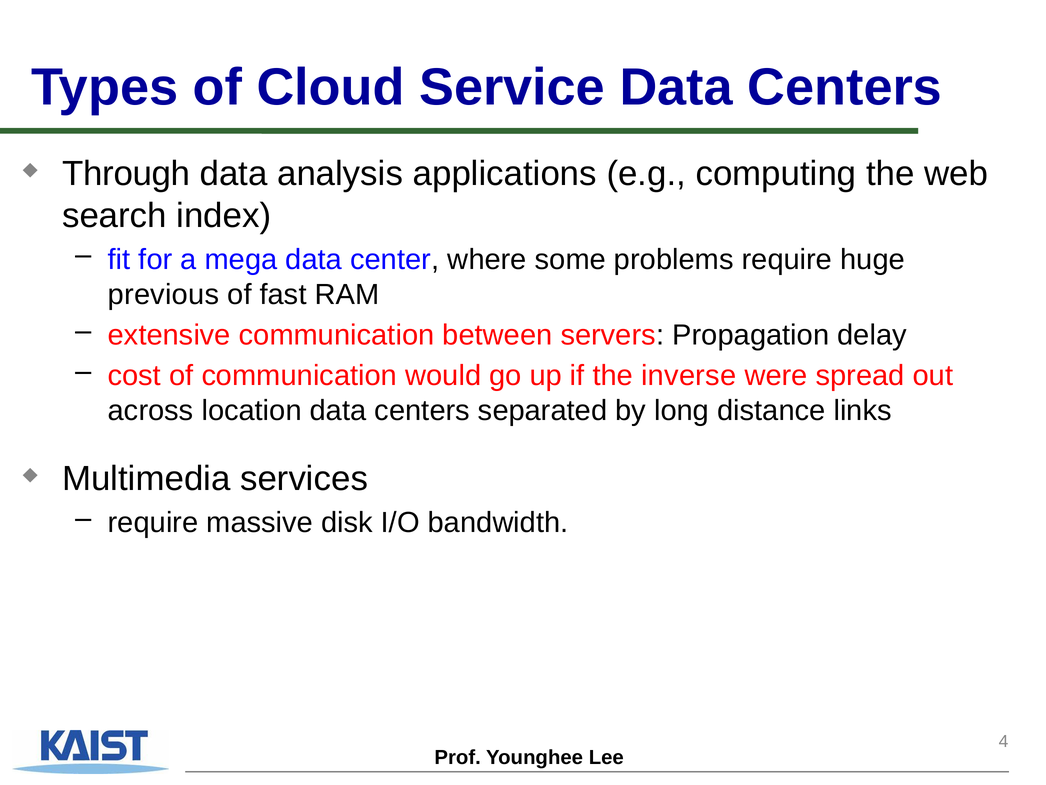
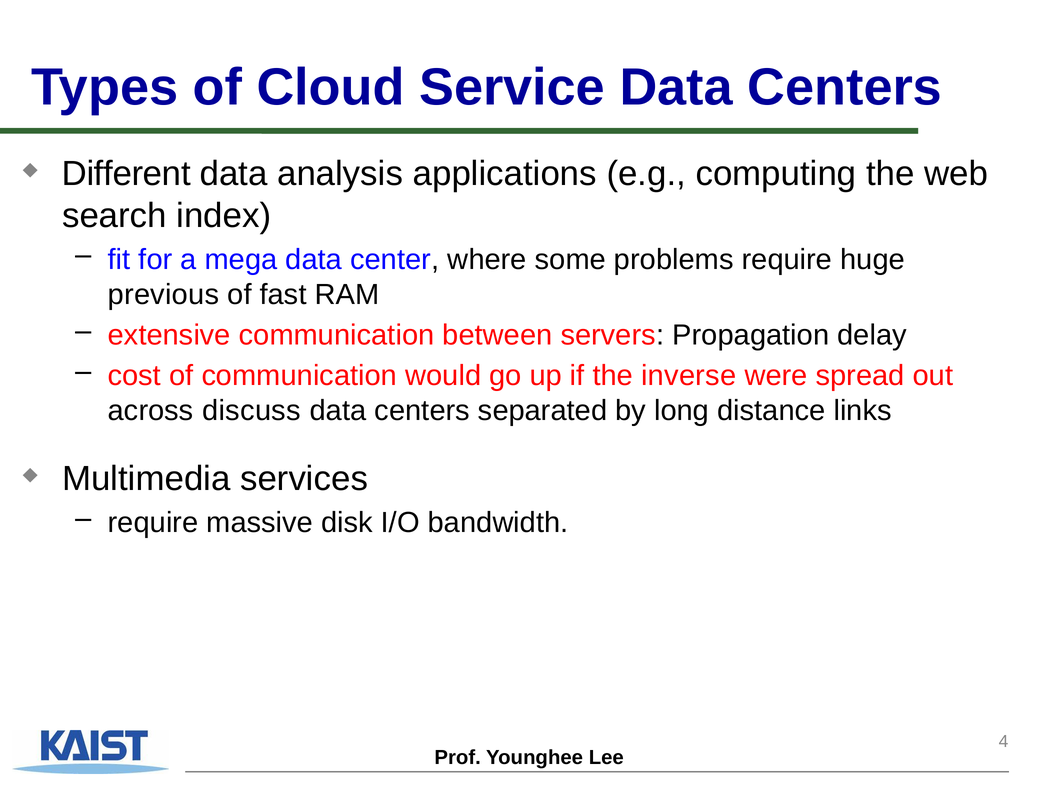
Through: Through -> Different (126, 174)
location: location -> discuss (251, 410)
